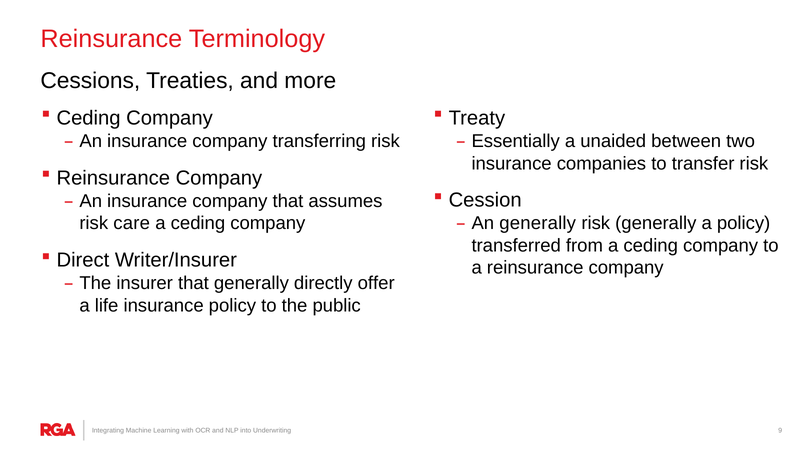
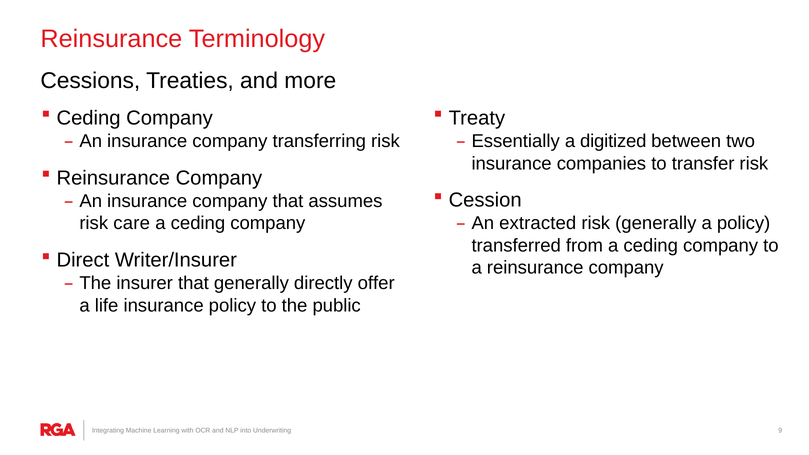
unaided: unaided -> digitized (613, 141)
An generally: generally -> extracted (538, 223)
